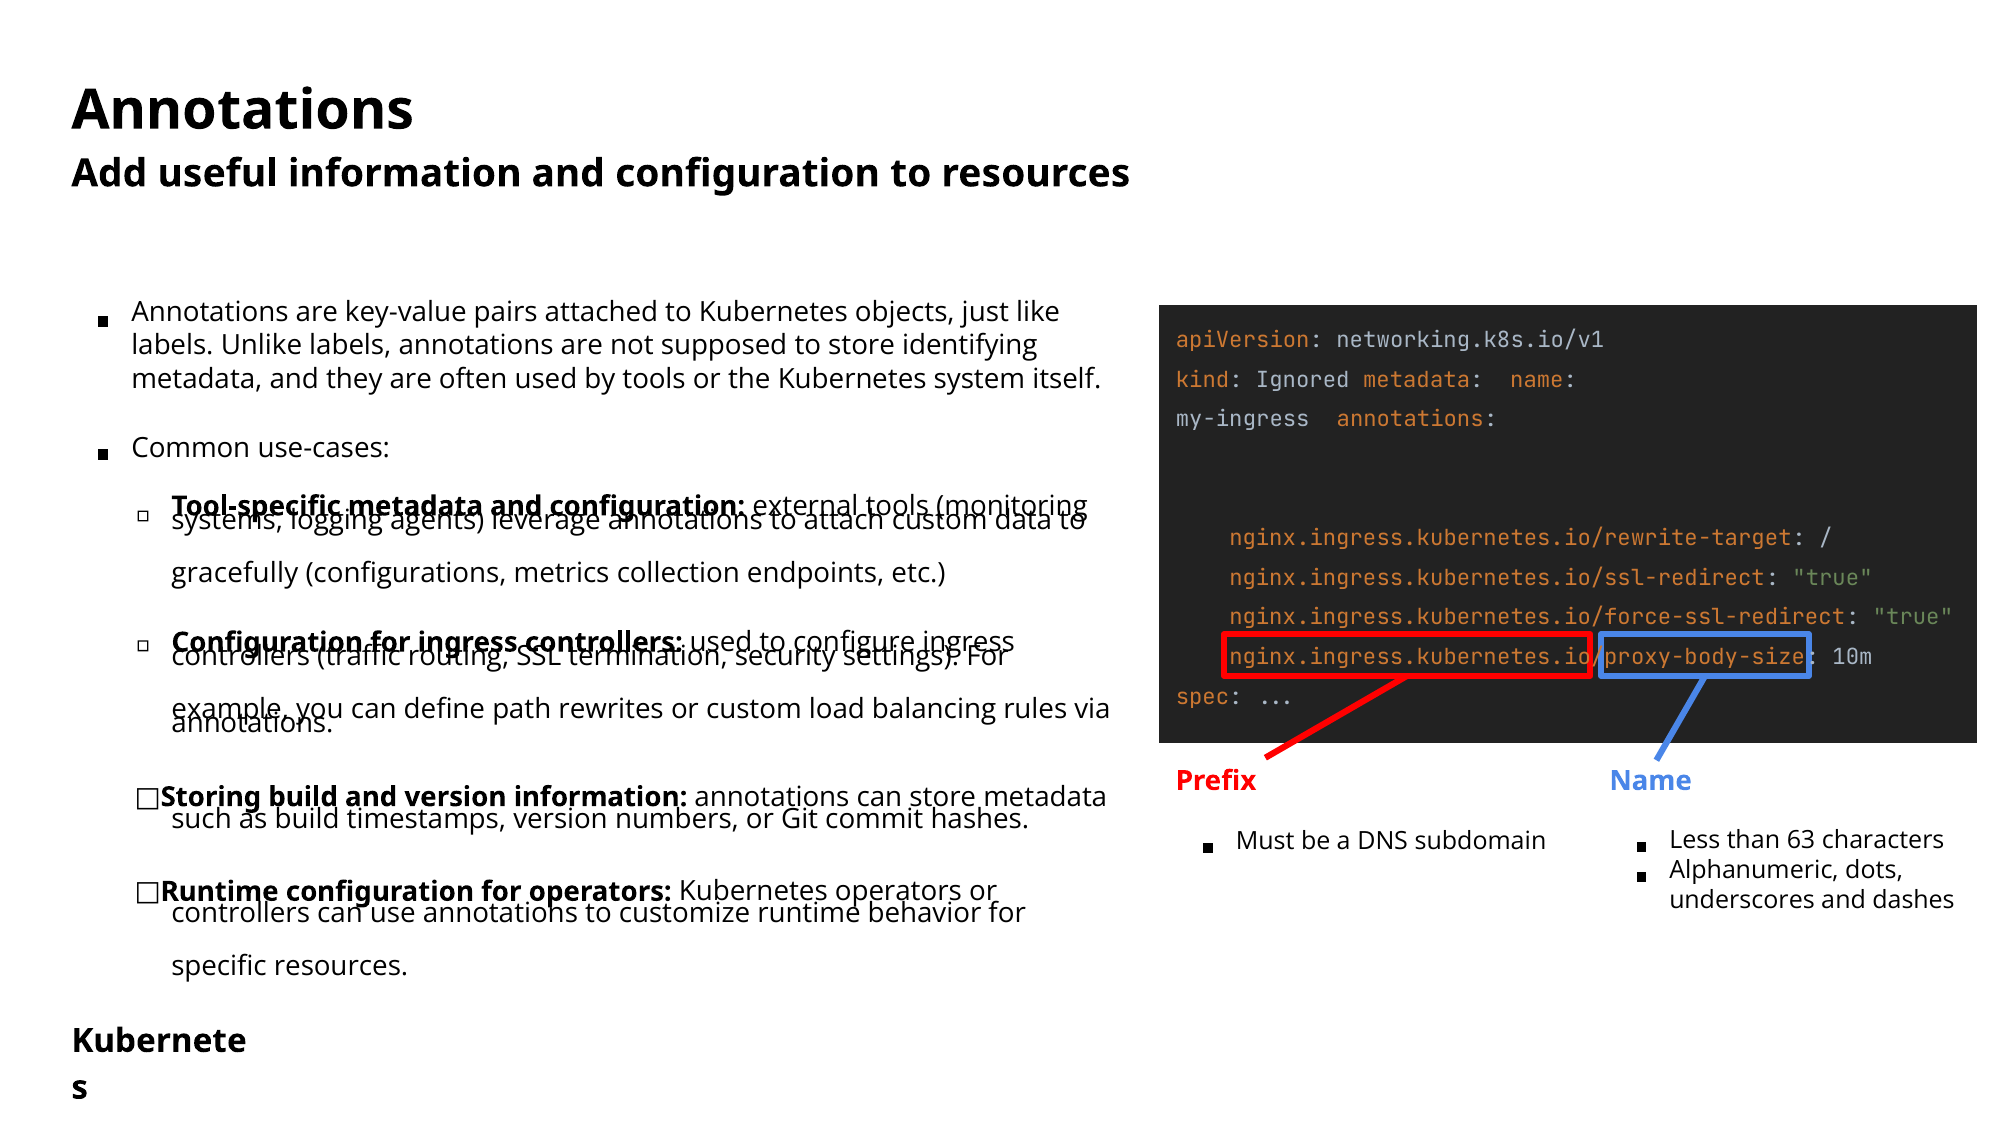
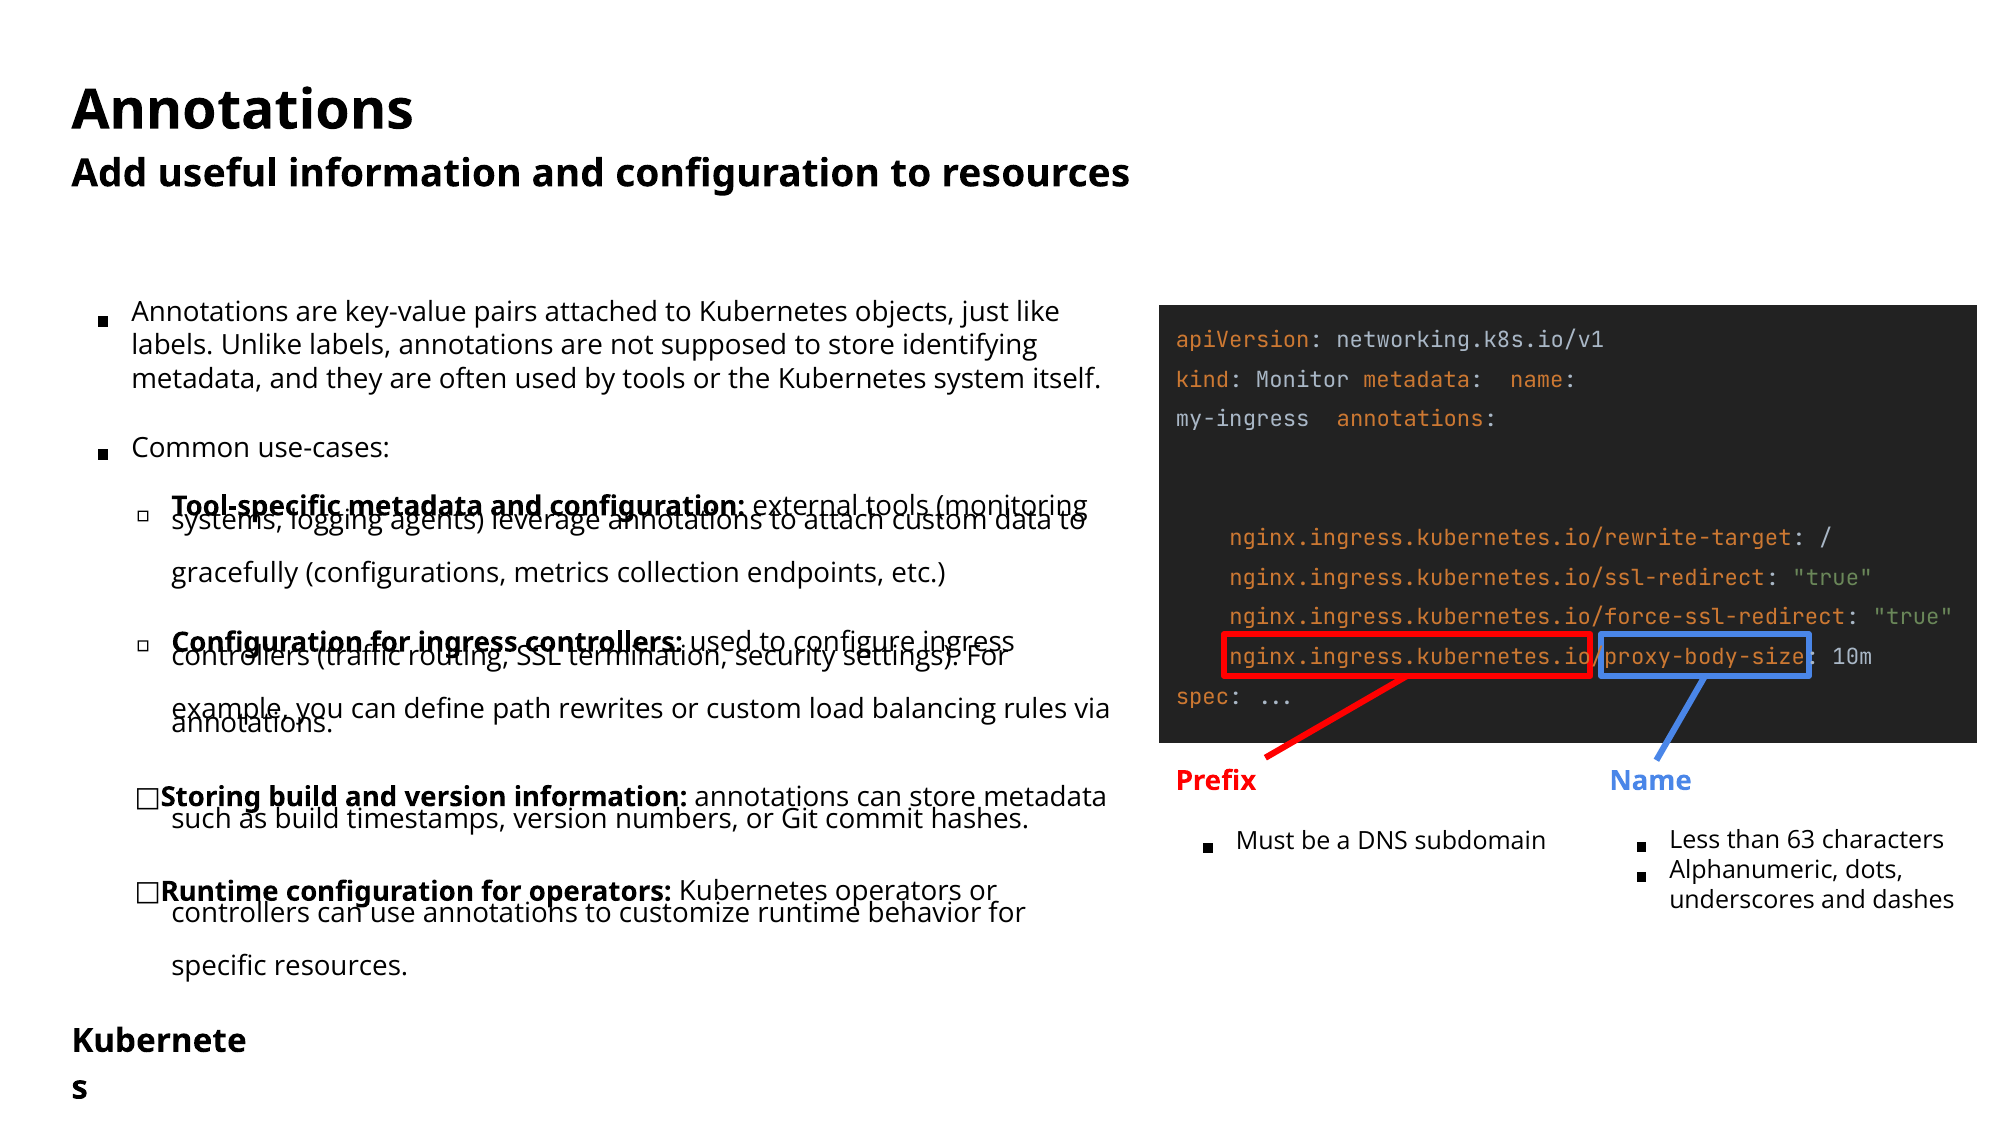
Ignored: Ignored -> Monitor (1303, 380)
